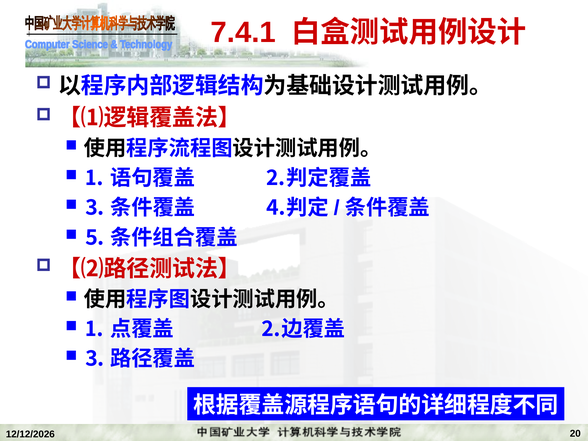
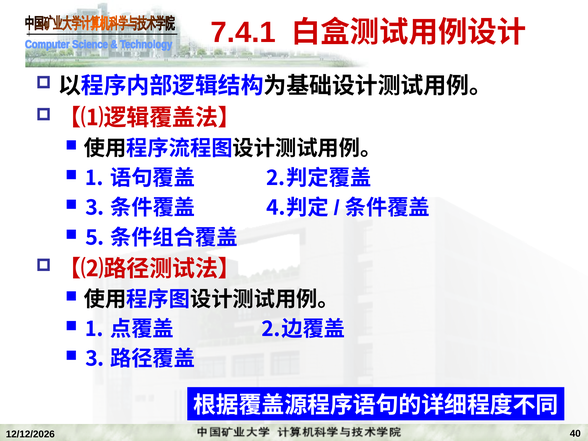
20: 20 -> 40 (575, 434)
